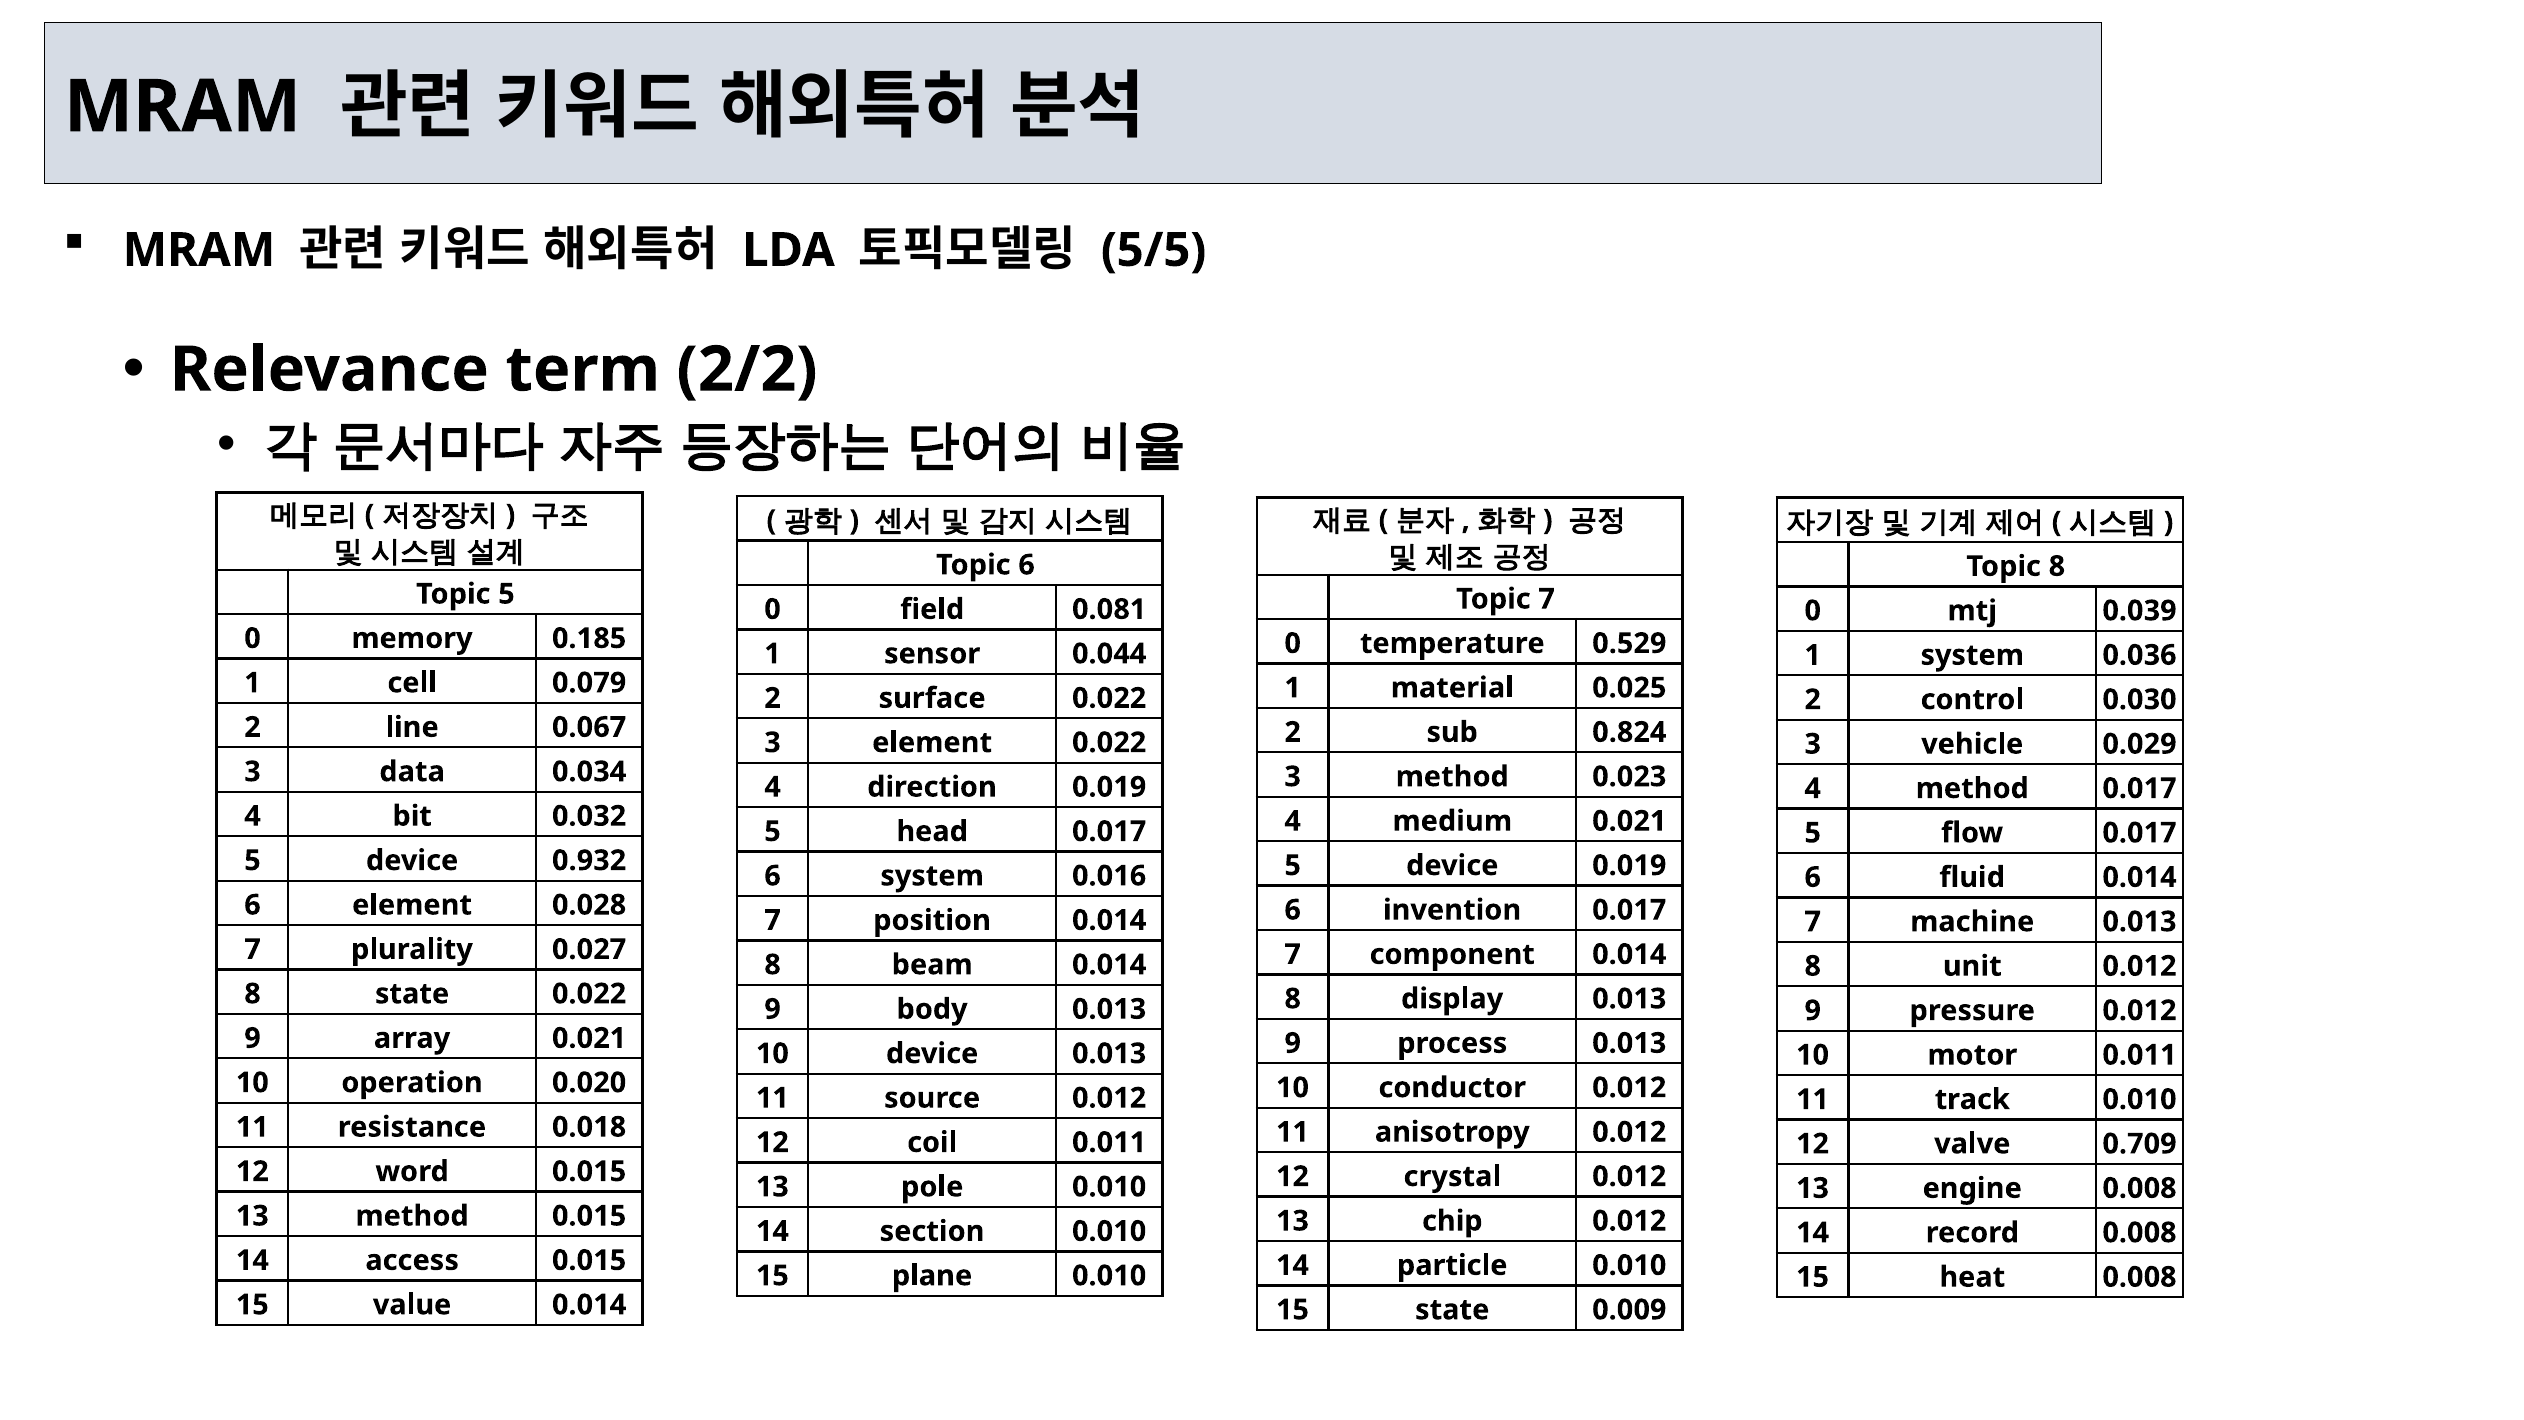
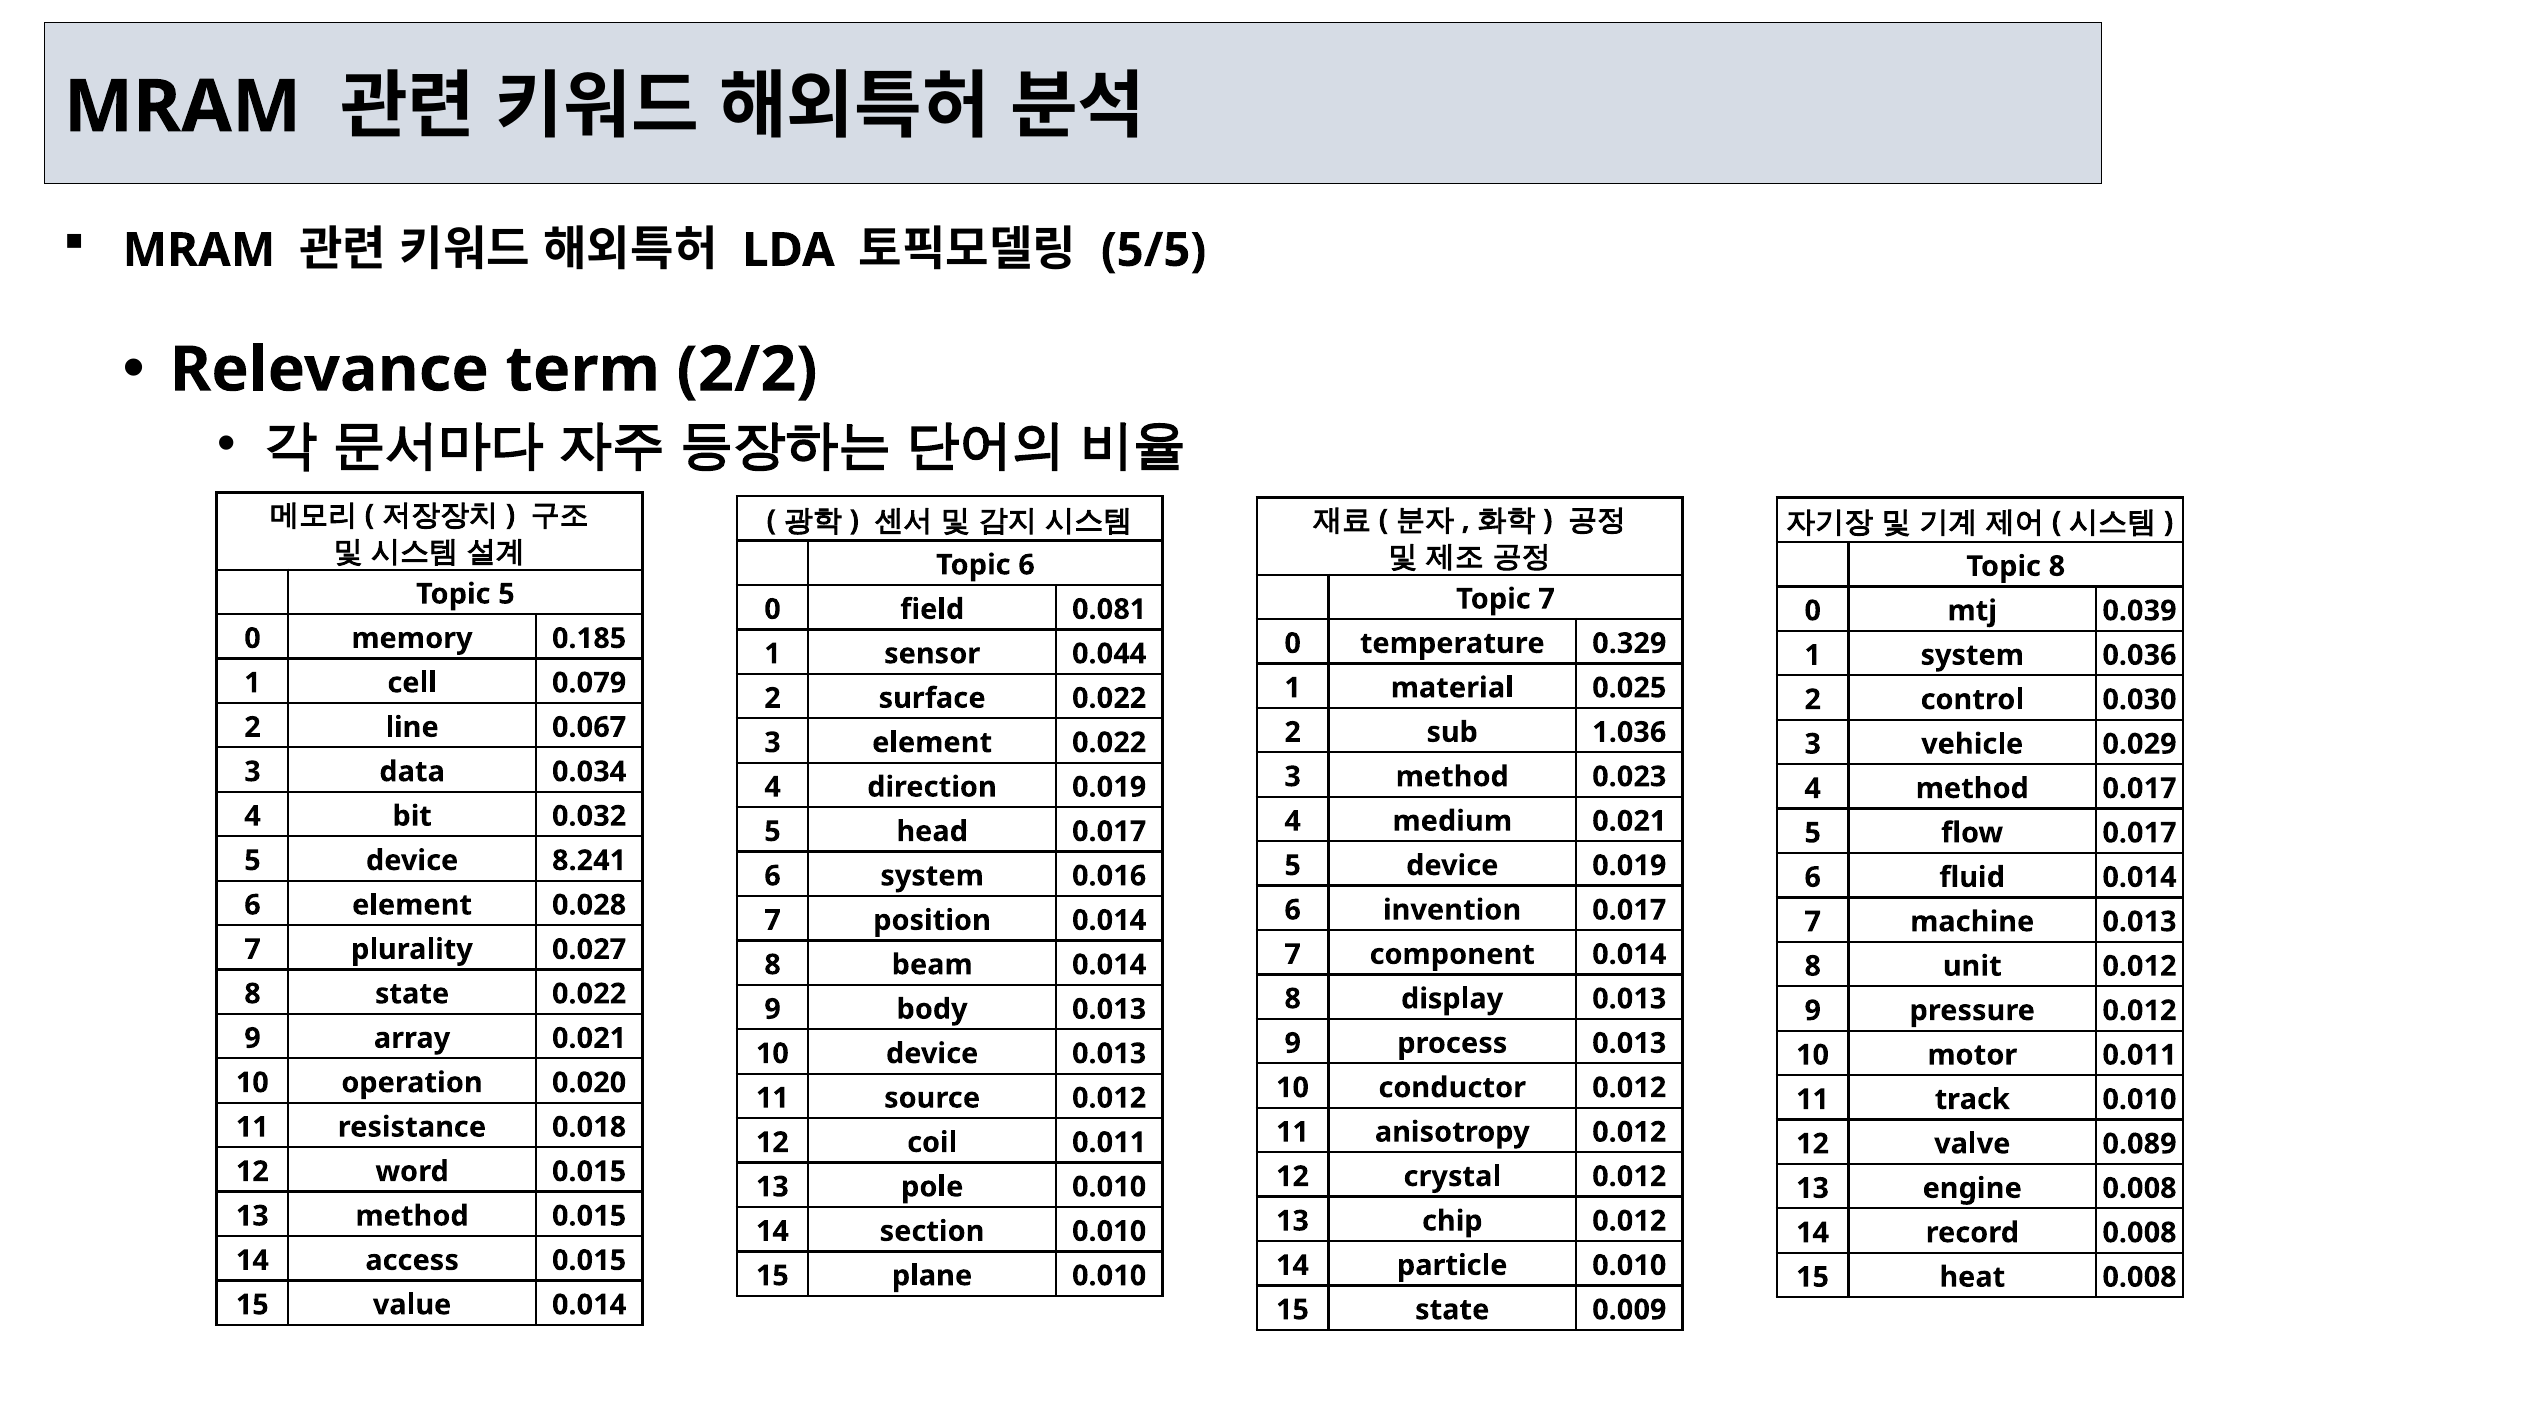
0.529: 0.529 -> 0.329 (1629, 643)
0.824: 0.824 -> 1.036 (1629, 732)
0.932: 0.932 -> 8.241 (589, 860)
0.709: 0.709 -> 0.089 (2140, 1144)
